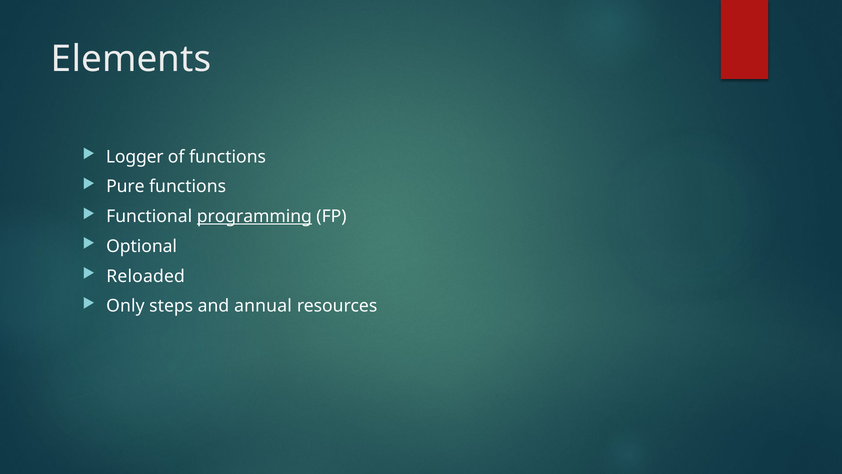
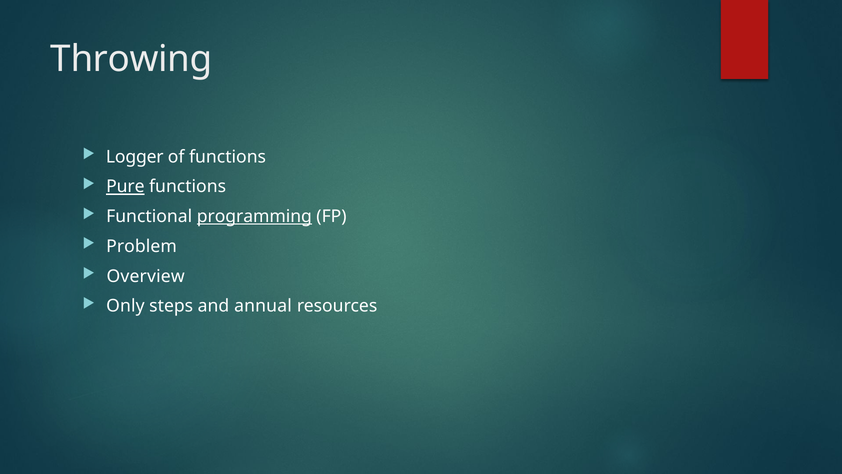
Elements: Elements -> Throwing (131, 59)
Pure underline: none -> present (125, 187)
Optional: Optional -> Problem (142, 246)
Reloaded: Reloaded -> Overview (146, 276)
